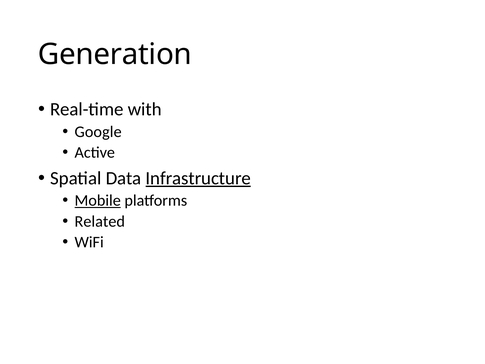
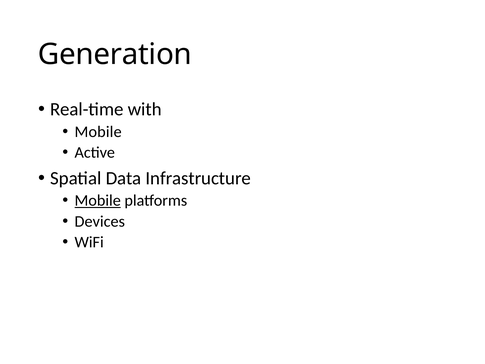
Google: Google -> Mobile (98, 132)
Infrastructure underline: present -> none (198, 178)
Related: Related -> Devices (100, 221)
